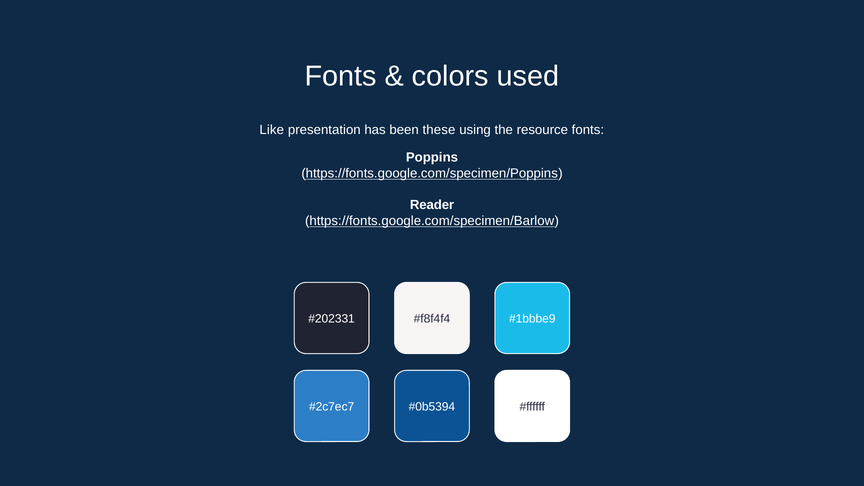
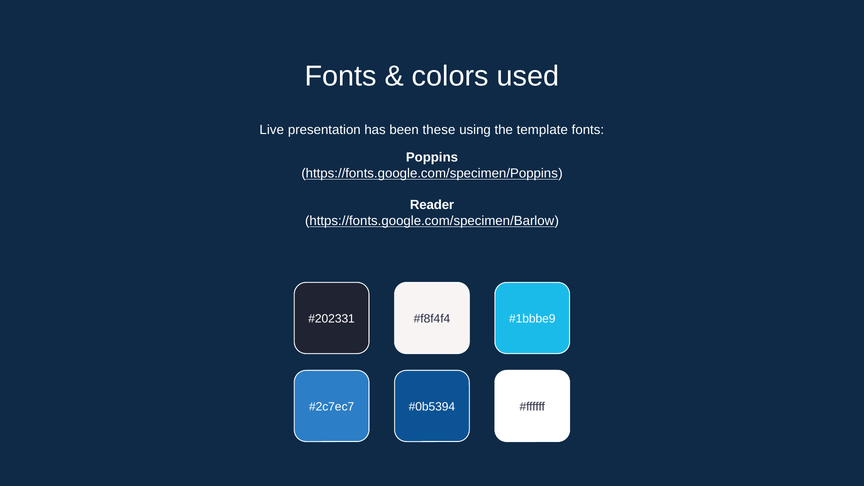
Like: Like -> Live (272, 130)
resource: resource -> template (542, 130)
